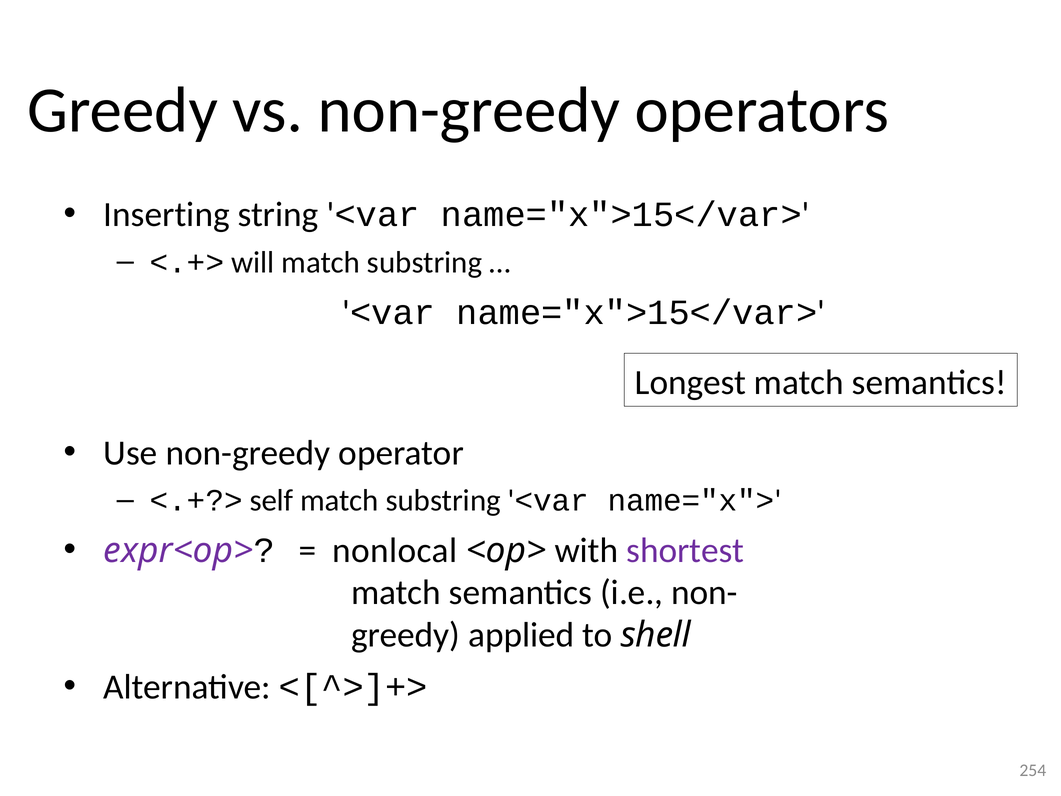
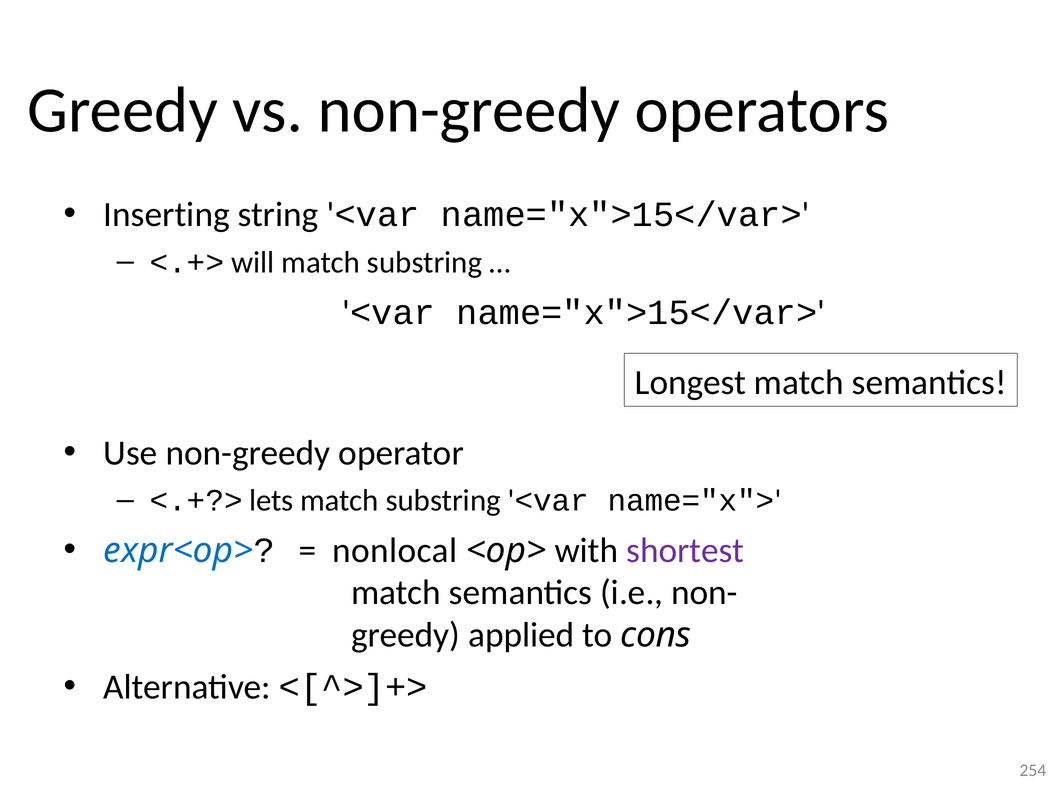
self: self -> lets (271, 501)
expr<op> colour: purple -> blue (178, 550)
shell: shell -> cons (656, 635)
